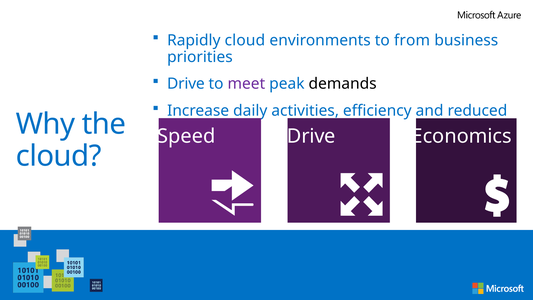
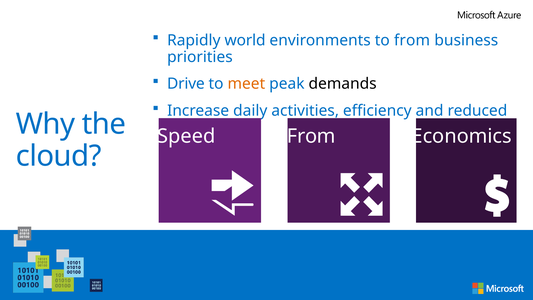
Rapidly cloud: cloud -> world (245, 40)
meet colour: purple -> orange (246, 84)
Drive: Drive -> From (311, 136)
